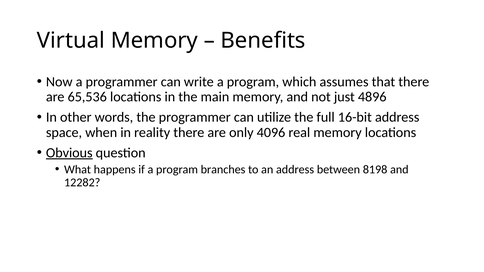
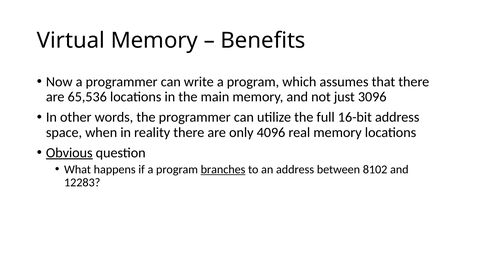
4896: 4896 -> 3096 (372, 97)
branches underline: none -> present (223, 170)
8198: 8198 -> 8102 (375, 170)
12282: 12282 -> 12283 (82, 183)
